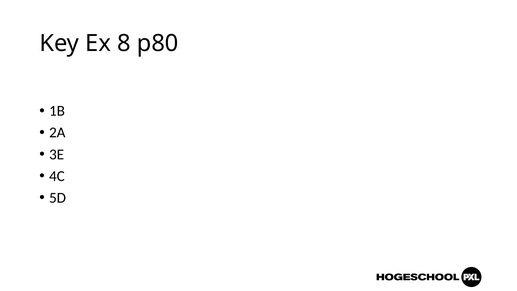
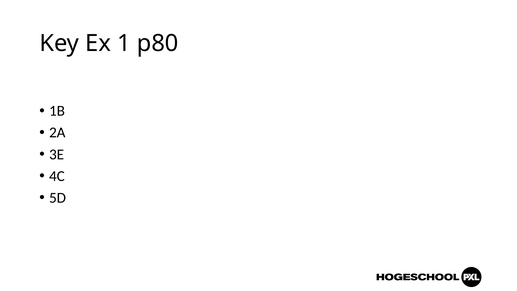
8: 8 -> 1 (124, 43)
